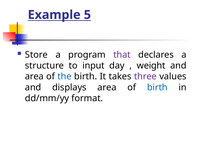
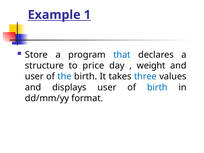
5: 5 -> 1 (87, 15)
that colour: purple -> blue (122, 55)
input: input -> price (93, 66)
area: area -> user (34, 76)
three colour: purple -> blue (145, 76)
displays area: area -> user (107, 87)
